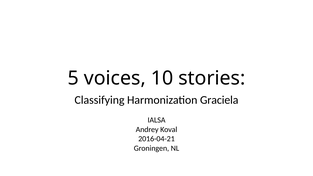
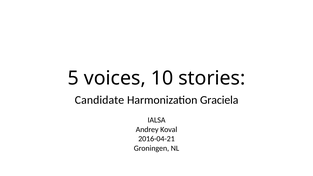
Classifying: Classifying -> Candidate (99, 100)
